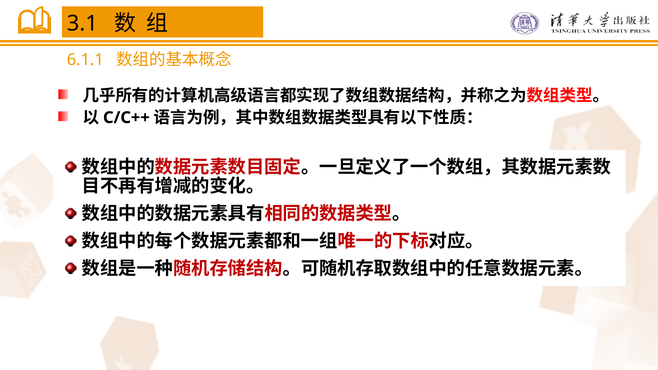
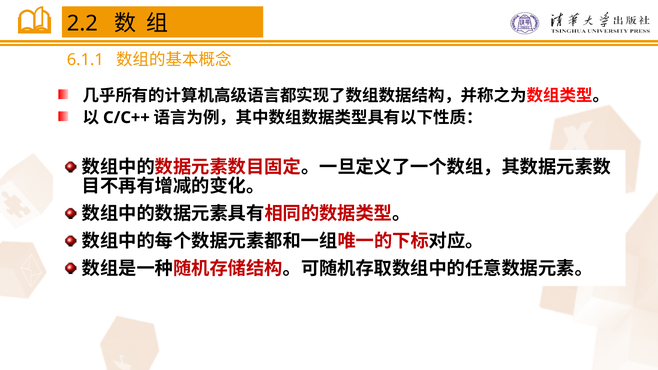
3.1: 3.1 -> 2.2 (82, 23)
